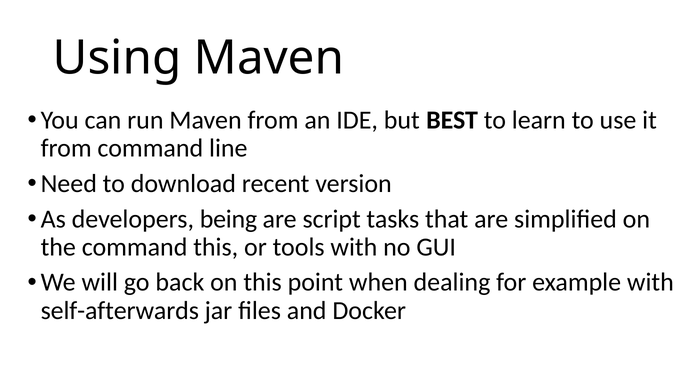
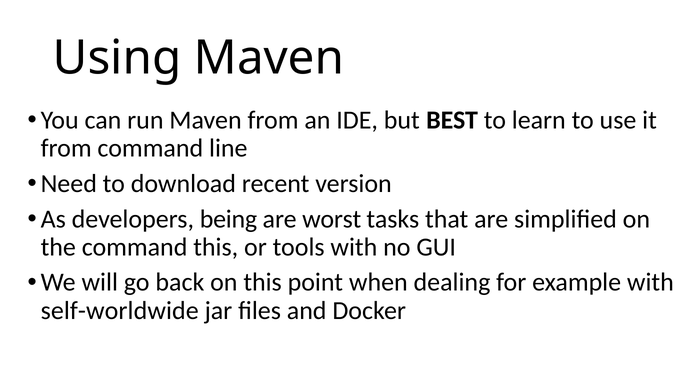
script: script -> worst (332, 219)
self-afterwards: self-afterwards -> self-worldwide (120, 310)
